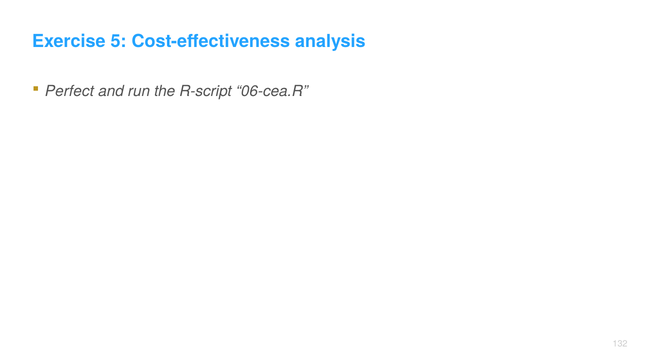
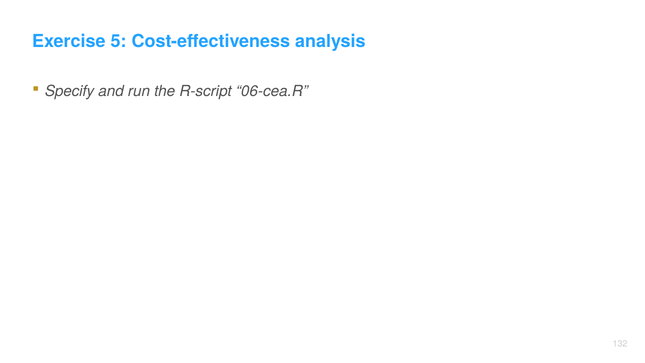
Perfect: Perfect -> Specify (70, 91)
